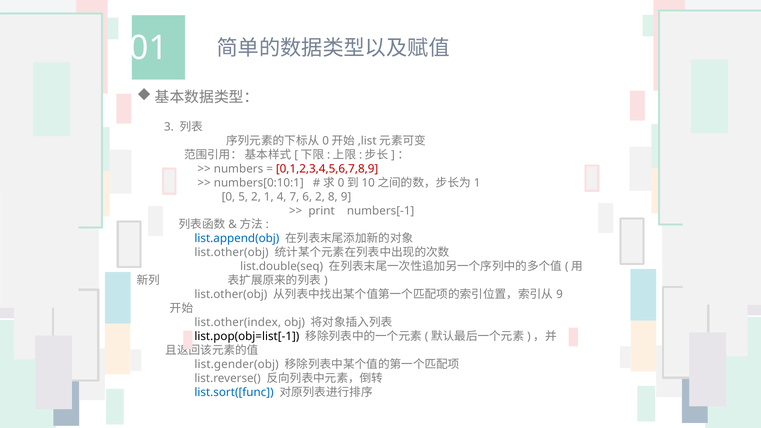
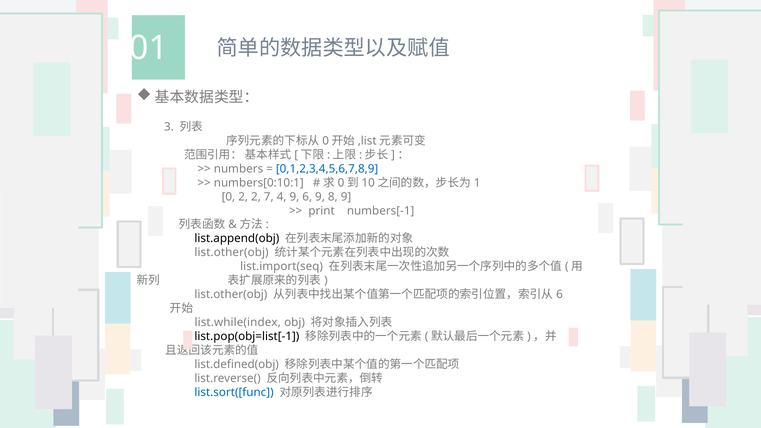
0,1,2,3,4,5,6,7,8,9 colour: red -> blue (327, 169)
0 5: 5 -> 2 (243, 197)
2 1: 1 -> 7 (269, 197)
4 7: 7 -> 9 (294, 197)
6 2: 2 -> 9 (320, 197)
list.append(obj colour: blue -> black (237, 239)
list.double(seq: list.double(seq -> list.import(seq (282, 267)
9: 9 -> 6 (559, 295)
list.other(index: list.other(index -> list.while(index (238, 322)
list.gender(obj: list.gender(obj -> list.defined(obj (237, 364)
